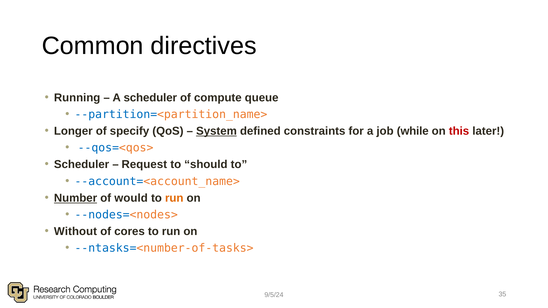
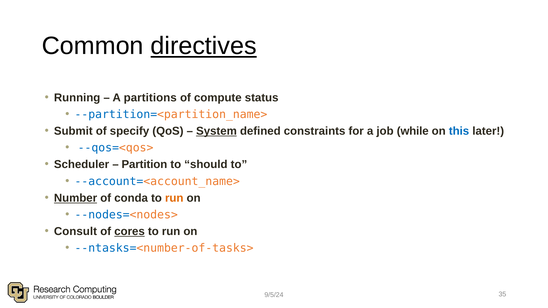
directives underline: none -> present (204, 46)
A scheduler: scheduler -> partitions (150, 98)
queue: queue -> status (262, 98)
Longer: Longer -> Submit (73, 131)
this colour: red -> blue (459, 131)
Request: Request -> Partition (144, 165)
would: would -> conda (131, 198)
Without: Without -> Consult (76, 232)
cores underline: none -> present (130, 232)
